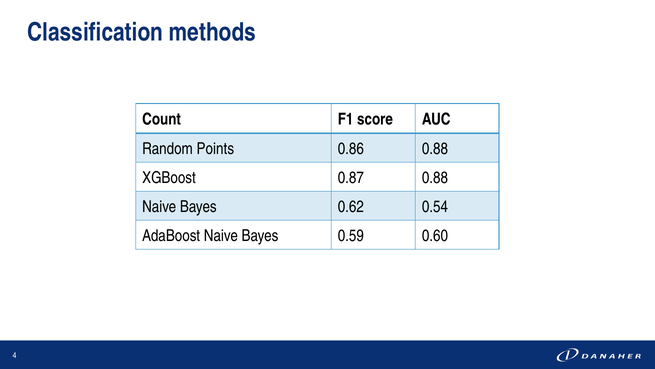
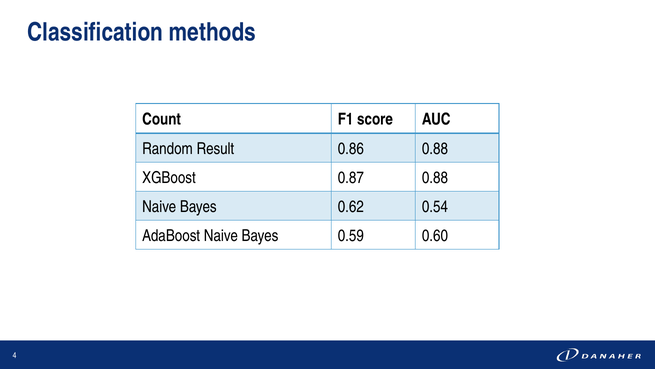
Points: Points -> Result (215, 149)
